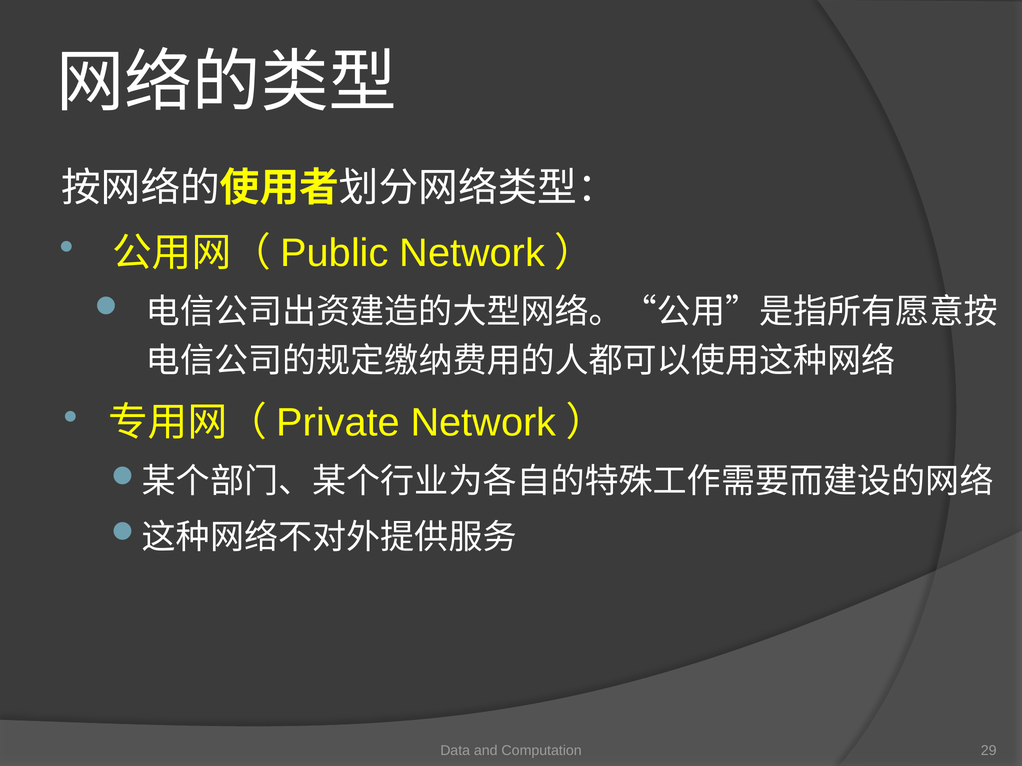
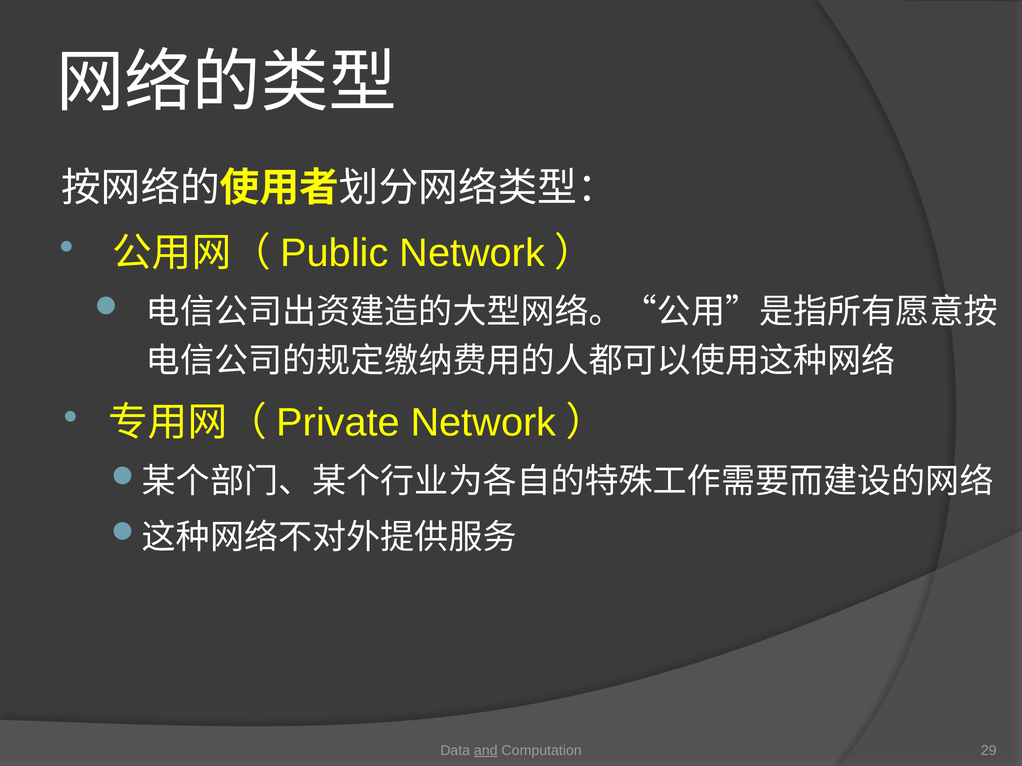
and underline: none -> present (486, 751)
